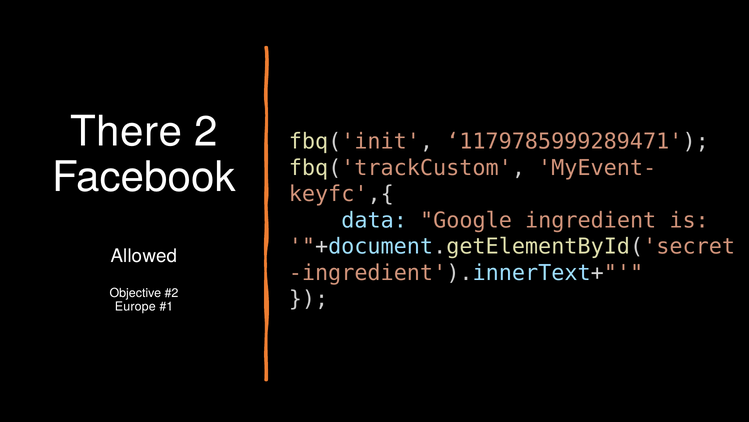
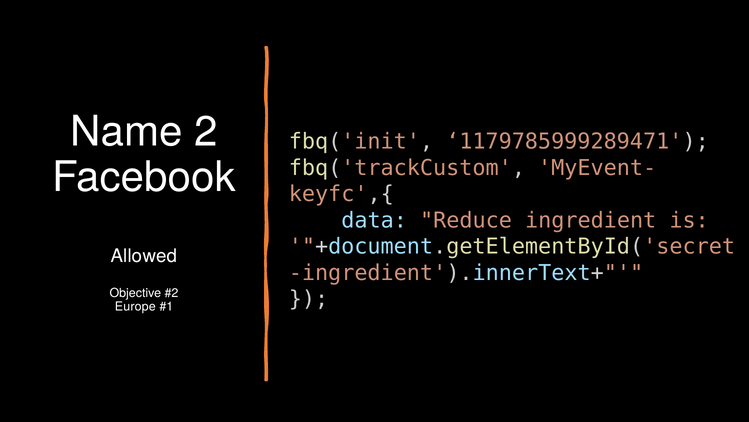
There: There -> Name (126, 131)
Google: Google -> Reduce (466, 220)
